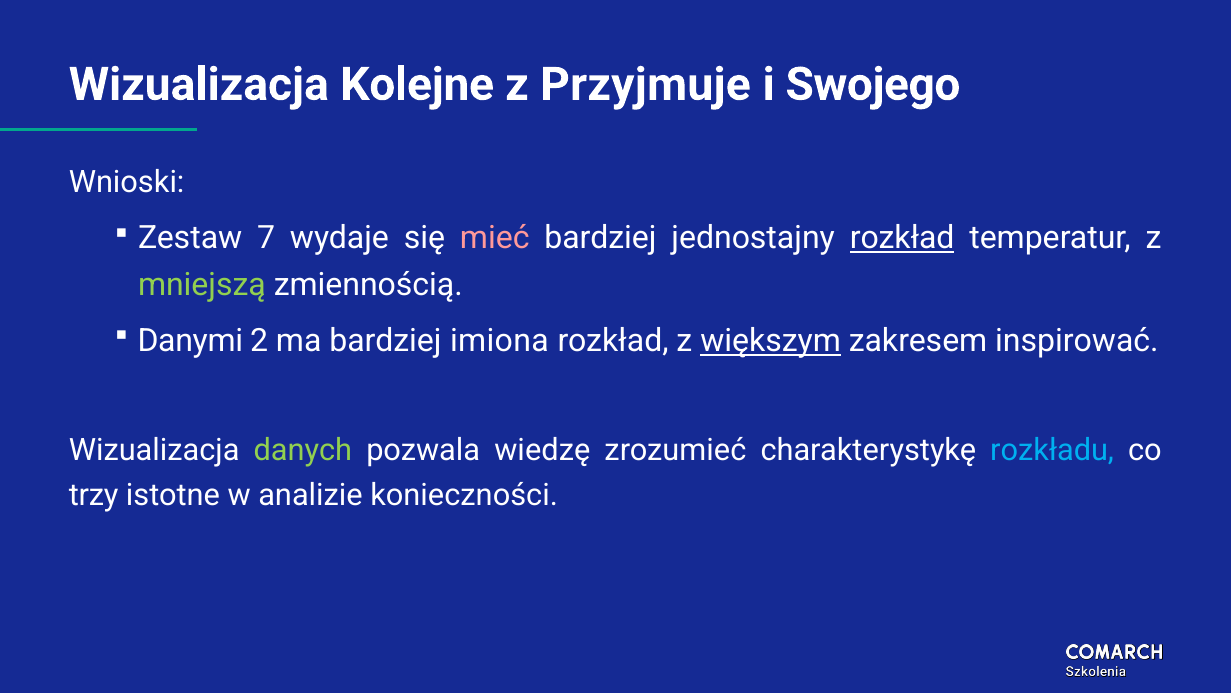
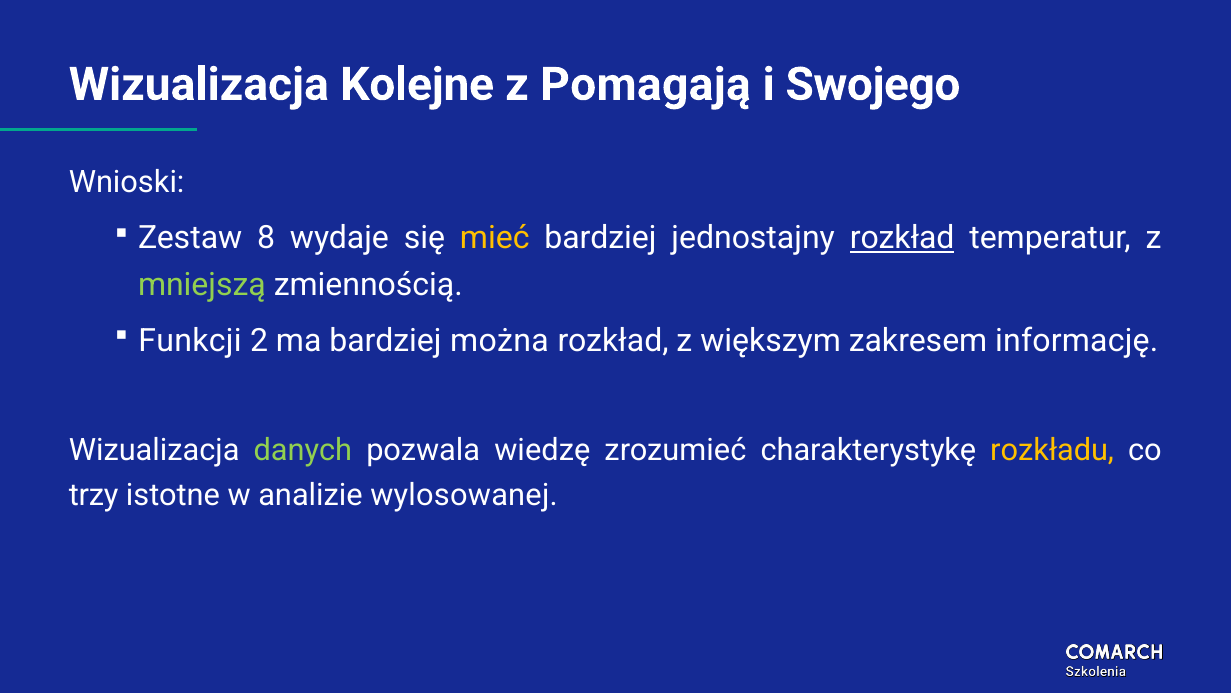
Przyjmuje: Przyjmuje -> Pomagają (645, 84)
7: 7 -> 8 (266, 238)
mieć colour: pink -> yellow (495, 238)
Danymi: Danymi -> Funkcji (190, 341)
imiona: imiona -> można (499, 341)
większym underline: present -> none (771, 341)
inspirować: inspirować -> informację (1077, 341)
rozkładu colour: light blue -> yellow (1052, 450)
konieczności: konieczności -> wylosowanej (464, 495)
